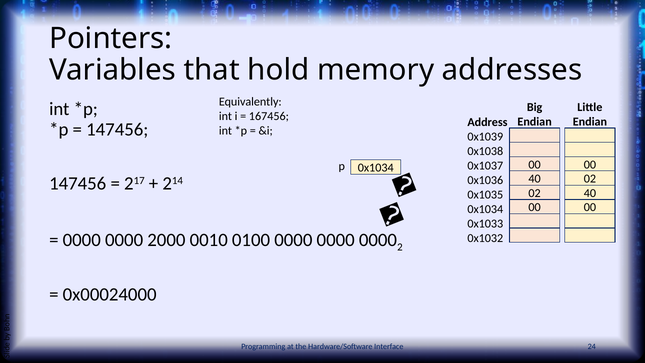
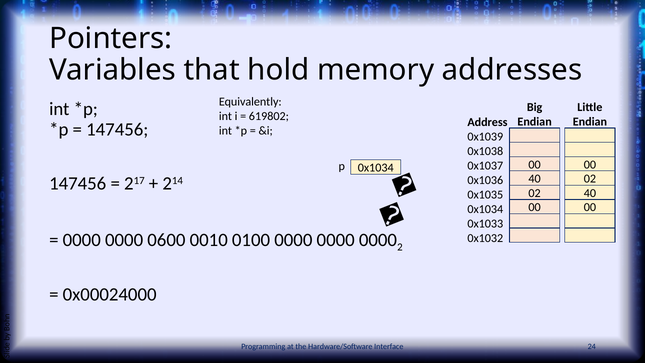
167456: 167456 -> 619802 (269, 116)
2000: 2000 -> 0600 (166, 240)
